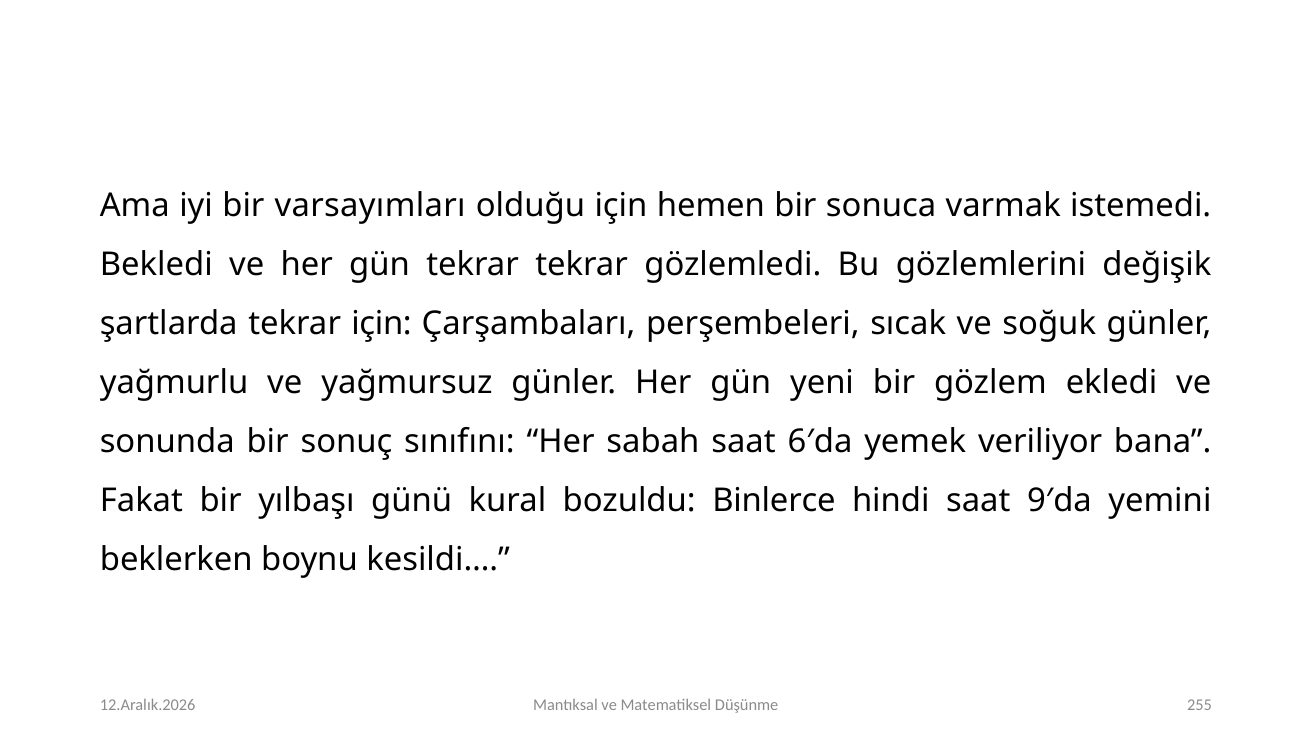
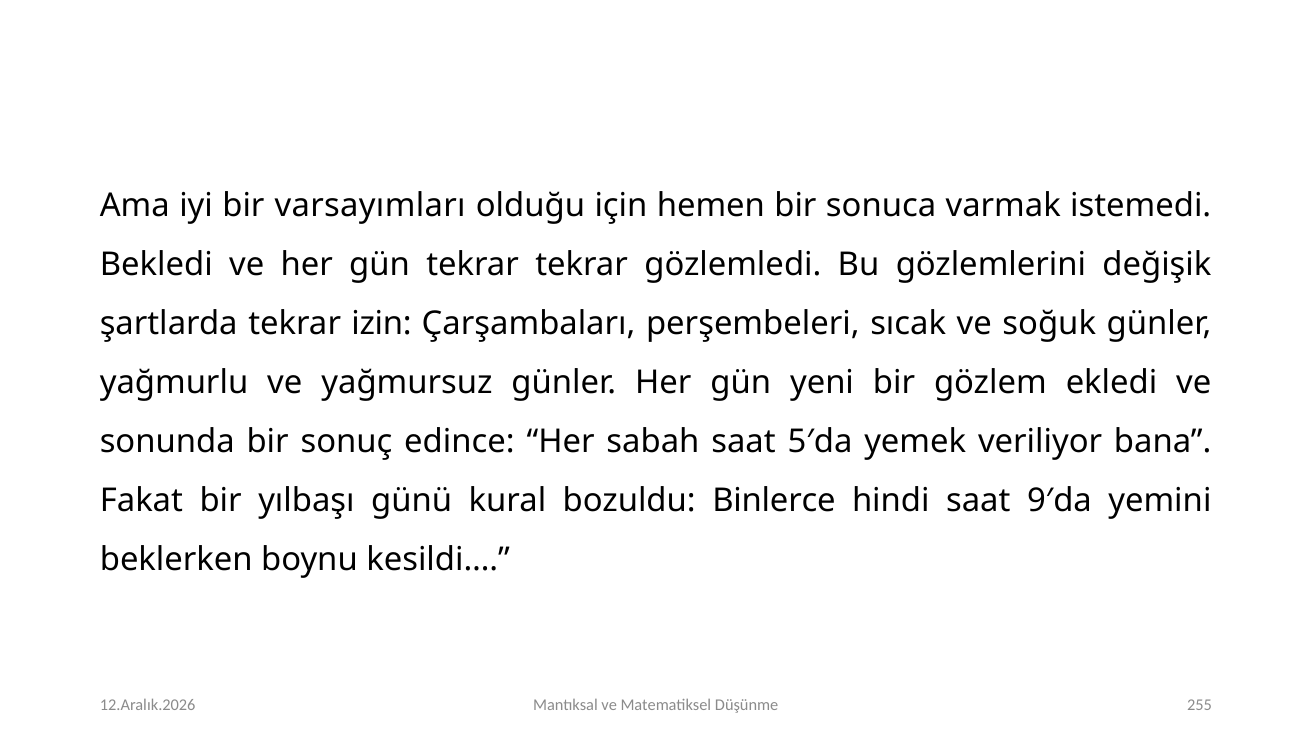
tekrar için: için -> izin (382, 324)
sınıfını: sınıfını -> edince (459, 442)
6′da: 6′da -> 5′da (820, 442)
